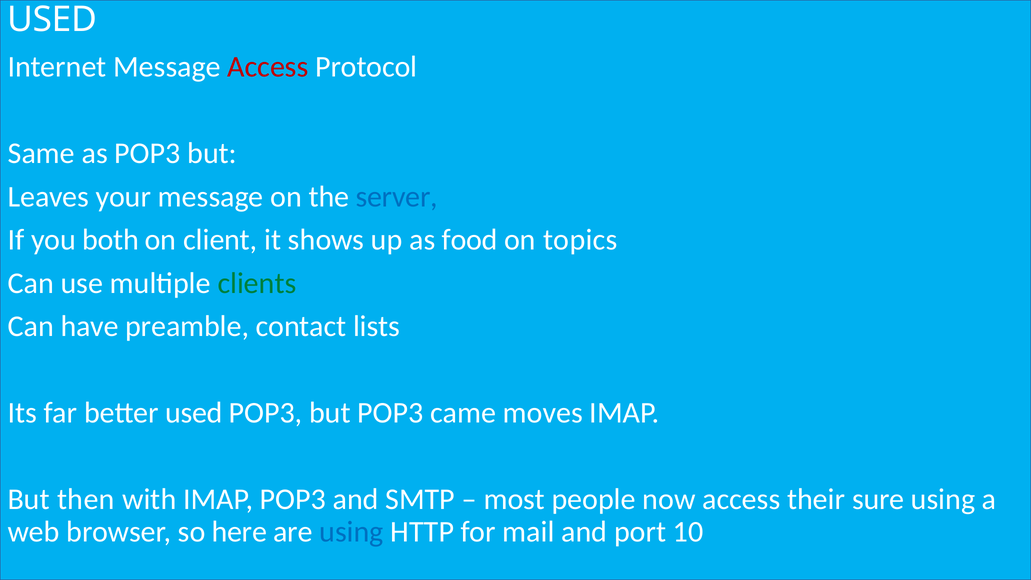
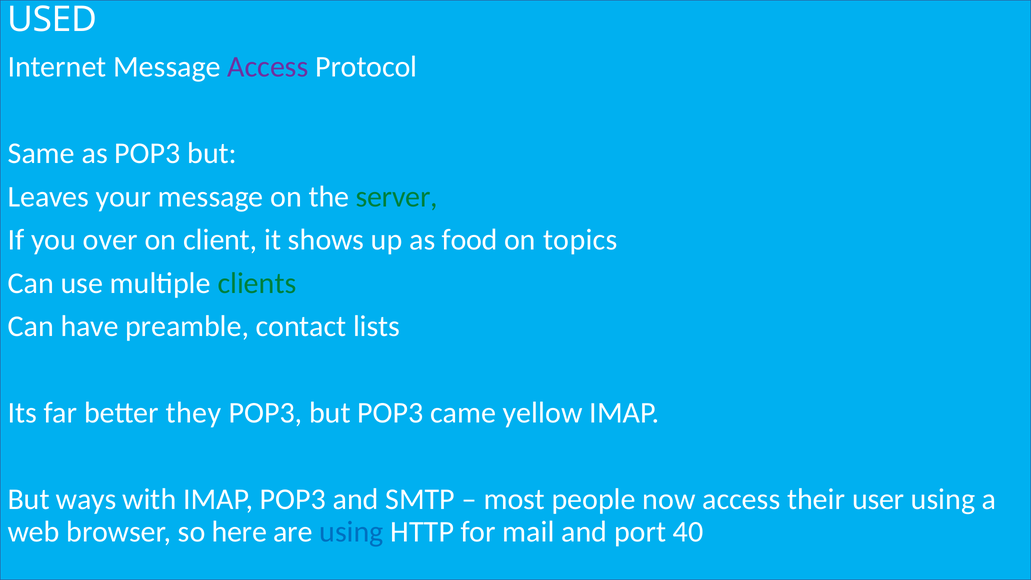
Access colour: red -> purple (268, 67)
server colour: blue -> green (397, 197)
both: both -> over (110, 240)
better used: used -> they (194, 413)
moves: moves -> yellow (543, 413)
then: then -> ways (86, 499)
sure: sure -> user (878, 499)
10: 10 -> 40 (688, 532)
